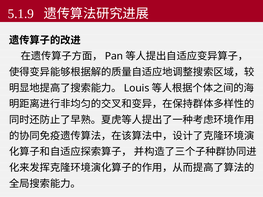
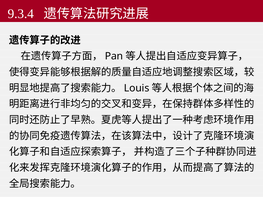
5.1.9: 5.1.9 -> 9.3.4 (21, 14)
